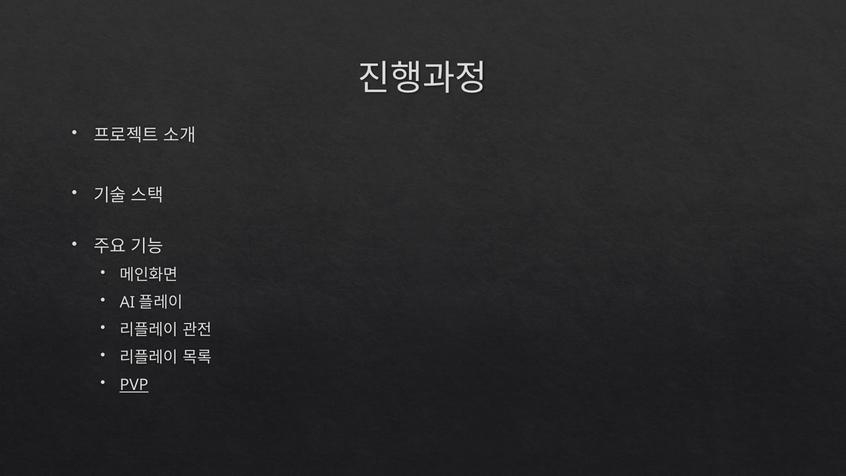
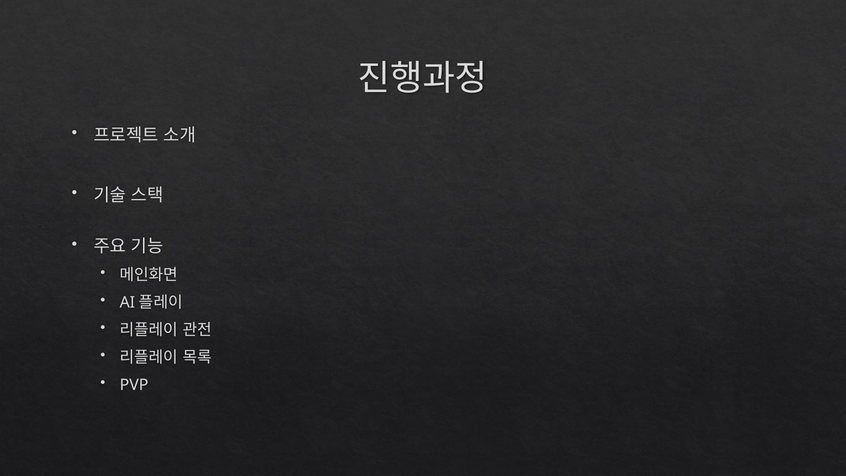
PVP underline: present -> none (134, 385)
